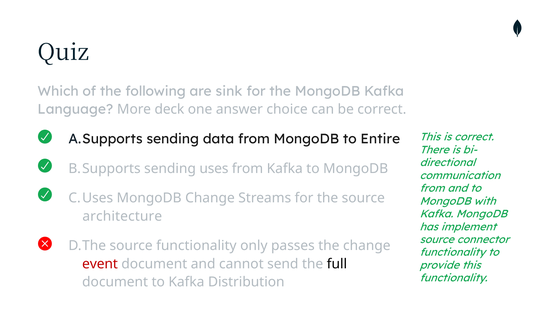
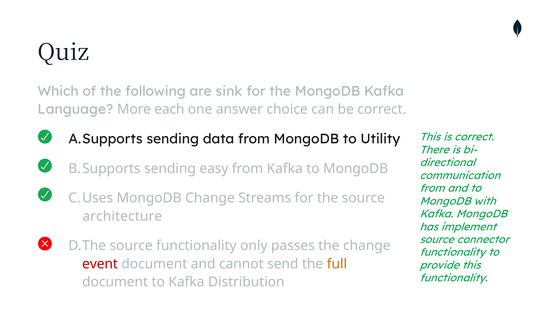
deck: deck -> each (169, 110)
Entire: Entire -> Utility (380, 139)
uses: uses -> easy (214, 169)
full colour: black -> orange (337, 264)
